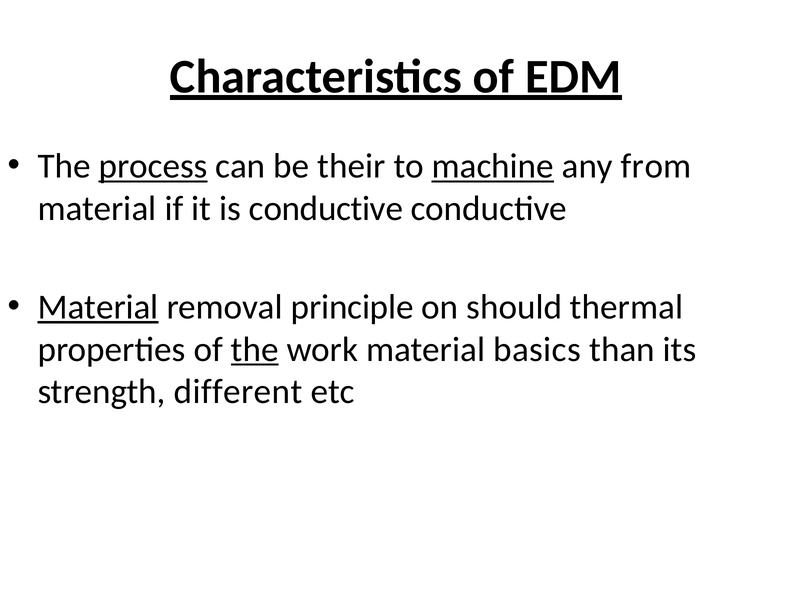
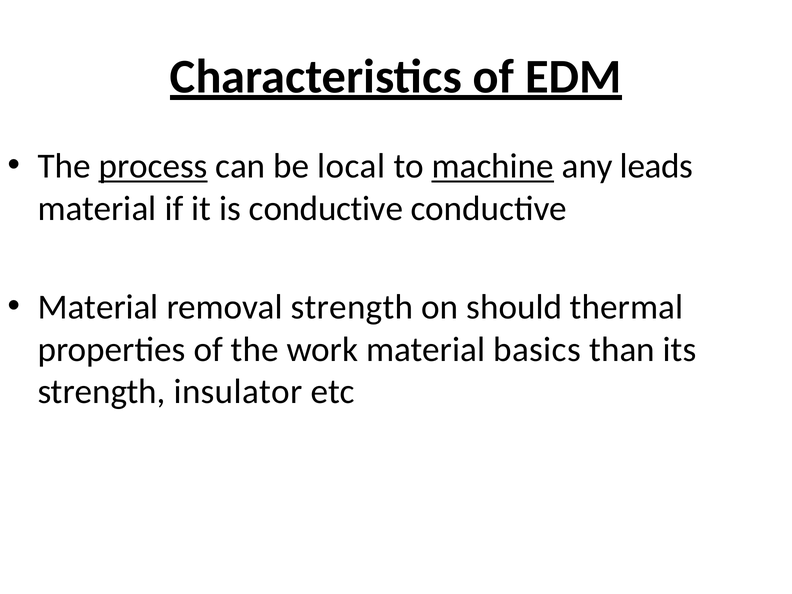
their: their -> local (351, 166)
from: from -> leads (657, 166)
Material underline: present -> none (98, 307)
removal principle: principle -> strength (352, 307)
the underline: present -> none (255, 349)
different: different -> insulator (238, 392)
